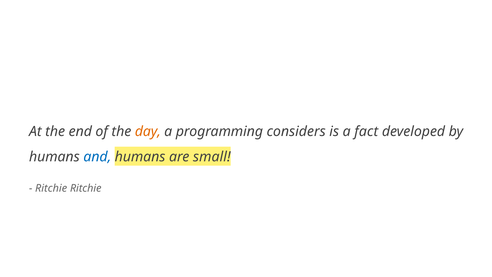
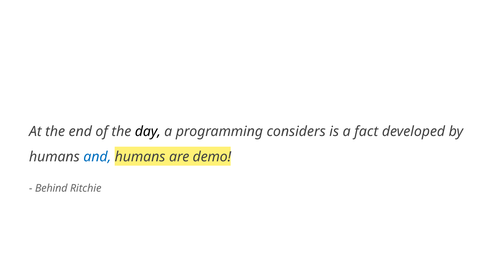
day colour: orange -> black (148, 131)
small: small -> demo (212, 157)
Ritchie: Ritchie -> Behind (51, 188)
